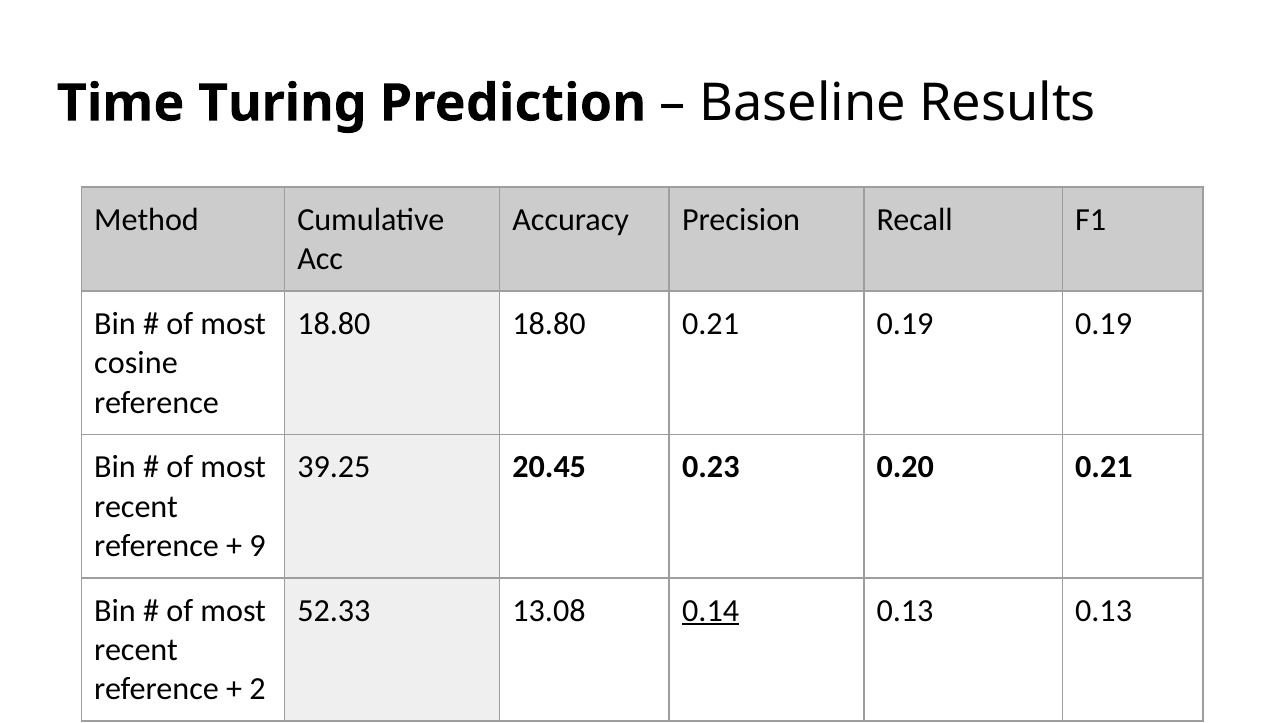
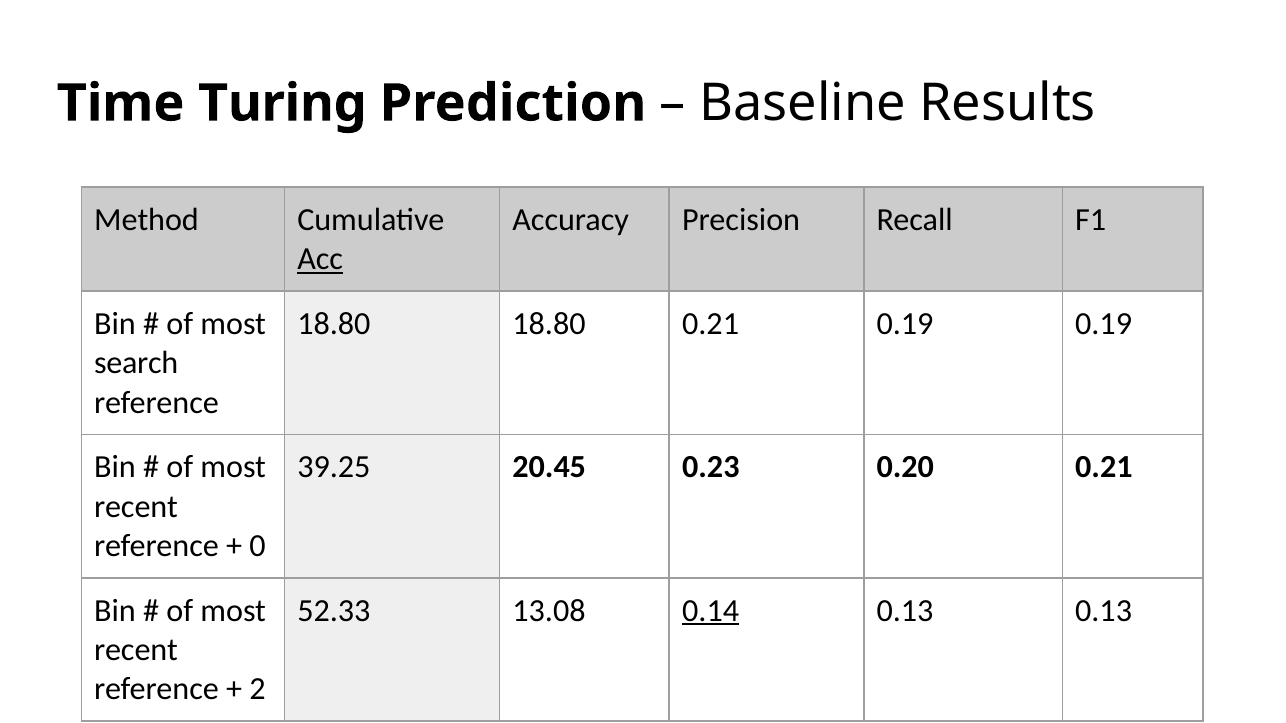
Acc underline: none -> present (320, 259)
cosine: cosine -> search (136, 363)
9: 9 -> 0 (258, 546)
